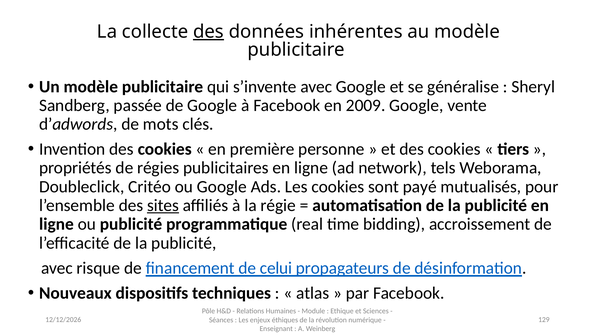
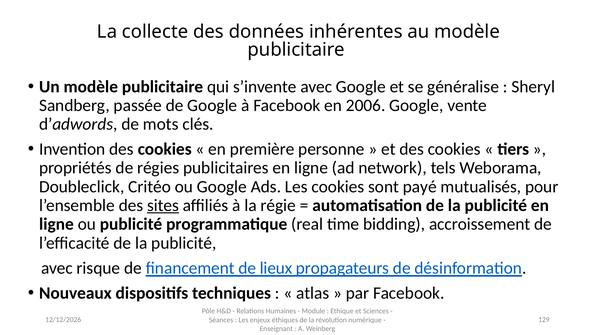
des underline: present -> none (208, 32)
2009: 2009 -> 2006 (366, 105)
celui: celui -> lieux (276, 268)
